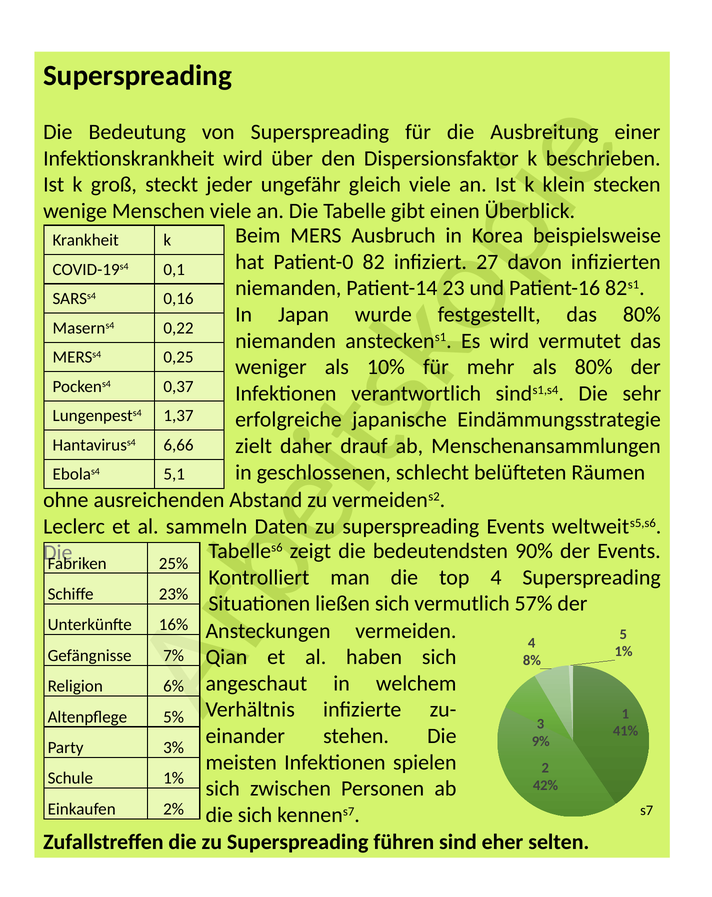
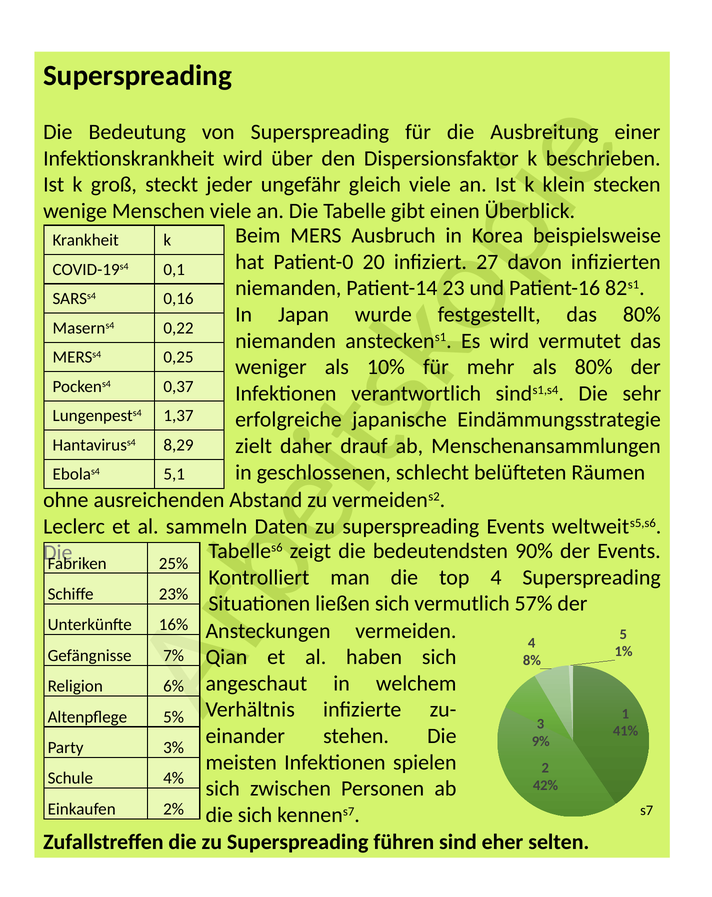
82: 82 -> 20 (374, 262)
6,66: 6,66 -> 8,29 (179, 445)
Schule 1%: 1% -> 4% (174, 779)
